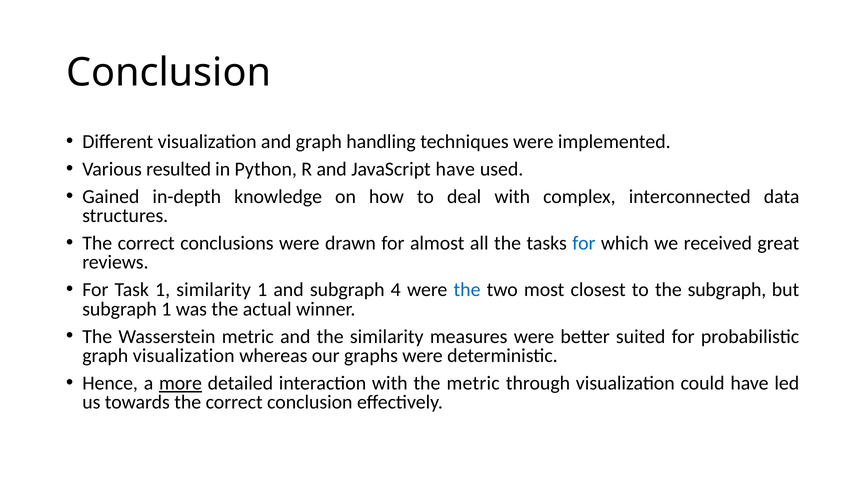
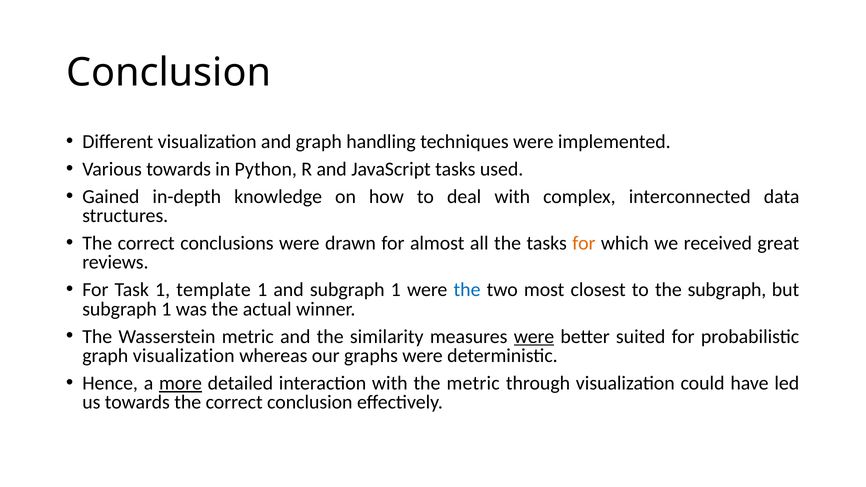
Various resulted: resulted -> towards (179, 169)
JavaScript have: have -> tasks (455, 169)
for colour: blue -> orange (584, 243)
1 similarity: similarity -> template (214, 290)
and subgraph 4: 4 -> 1 (396, 290)
were underline: none -> present (534, 337)
